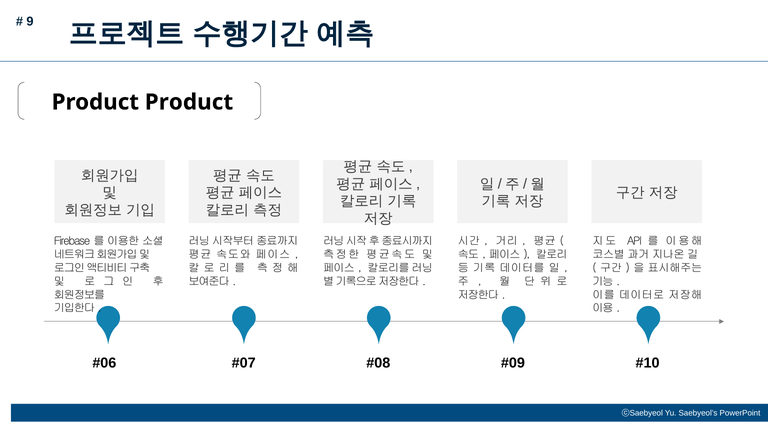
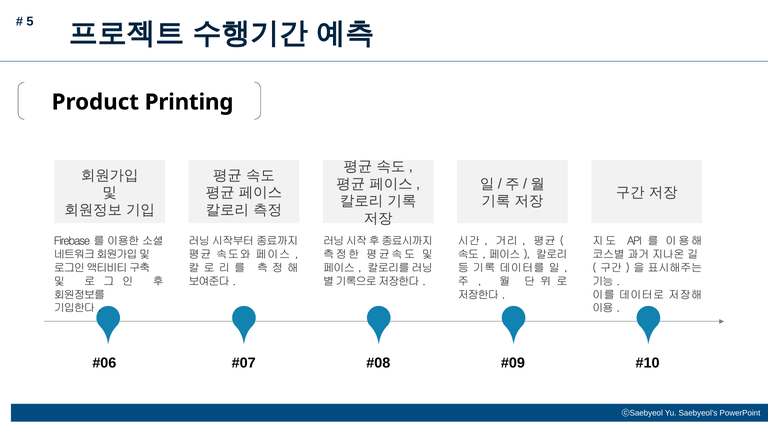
9: 9 -> 5 (30, 21)
Product Product: Product -> Printing (189, 102)
